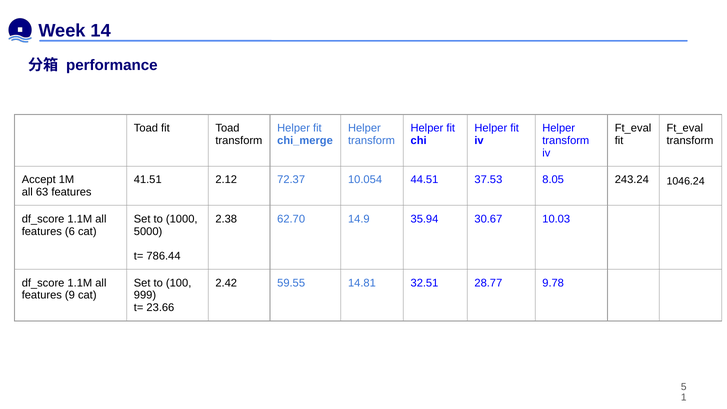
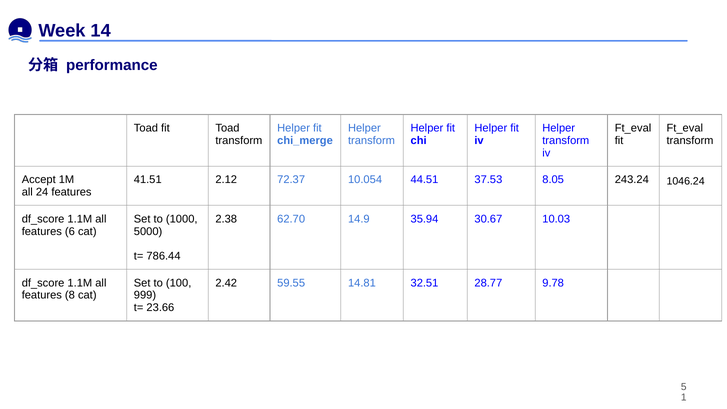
63: 63 -> 24 (42, 192)
9: 9 -> 8 (70, 295)
